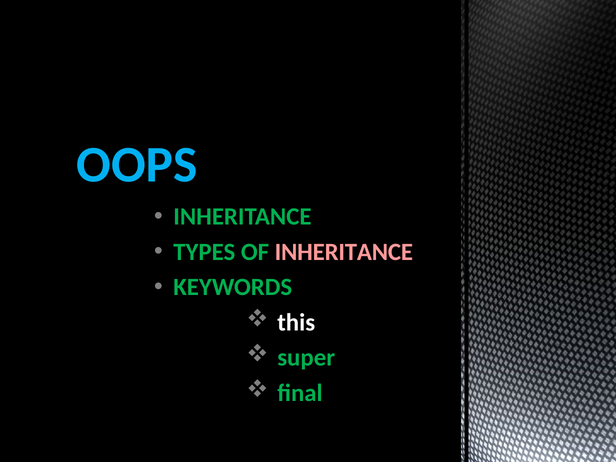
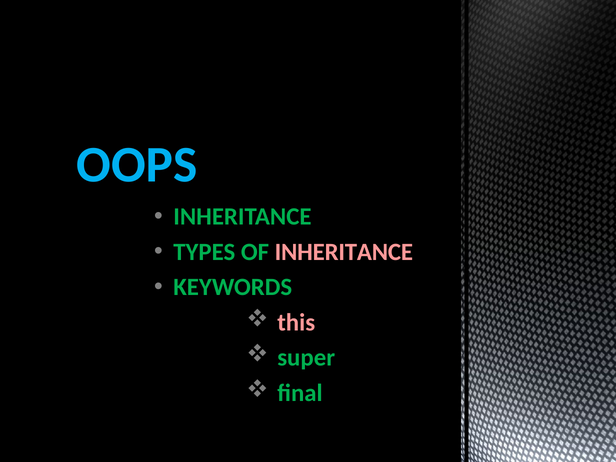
this colour: white -> pink (296, 323)
